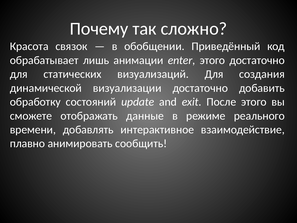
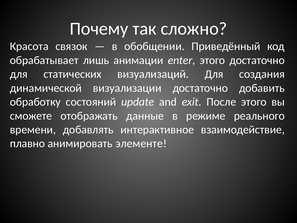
сообщить: сообщить -> элементе (141, 143)
